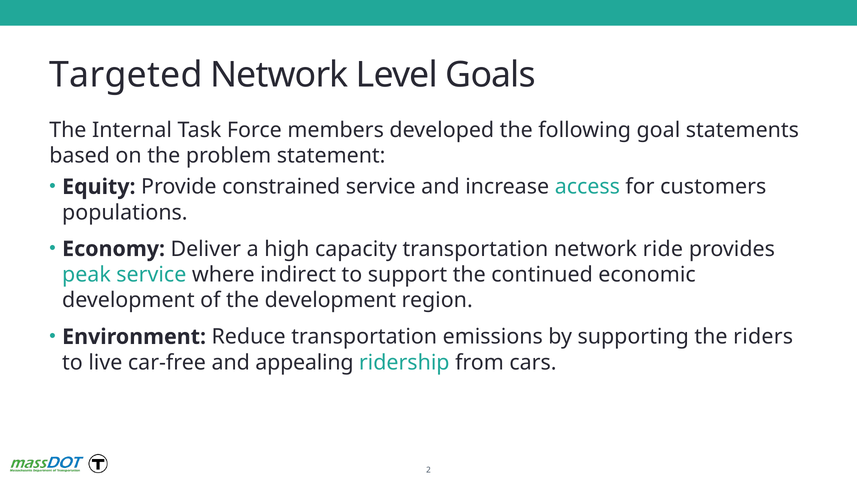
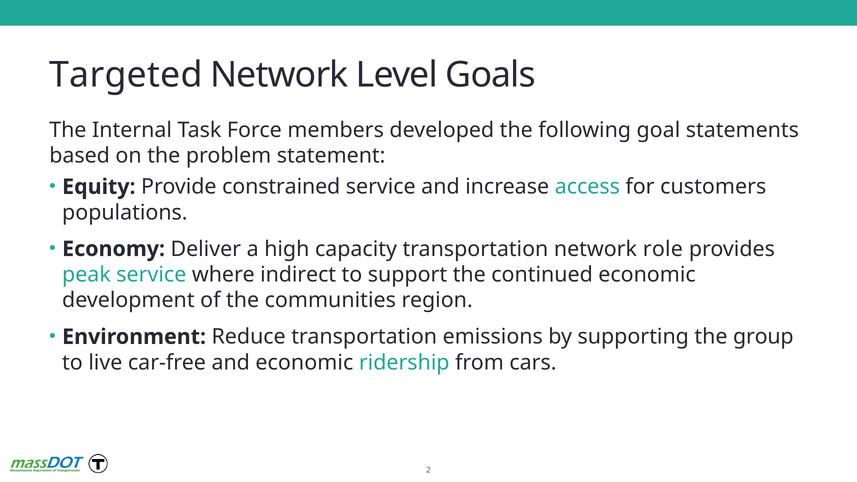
ride: ride -> role (663, 249)
the development: development -> communities (330, 300)
riders: riders -> group (763, 337)
and appealing: appealing -> economic (304, 363)
